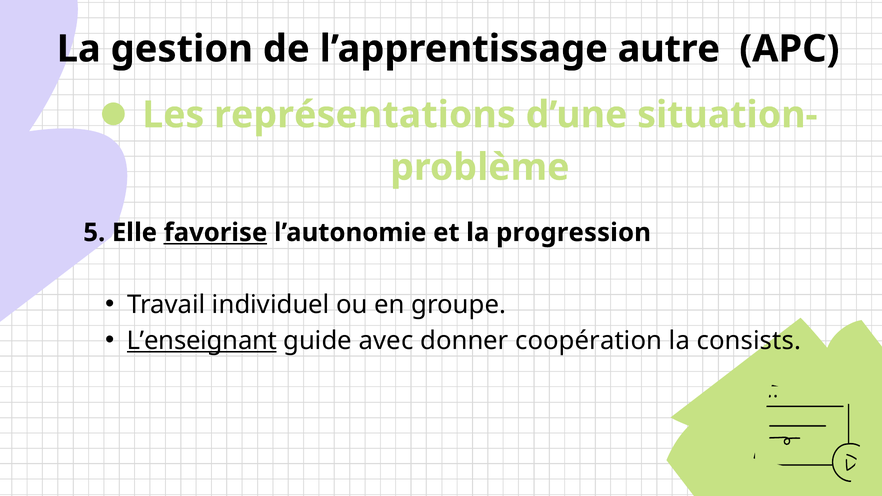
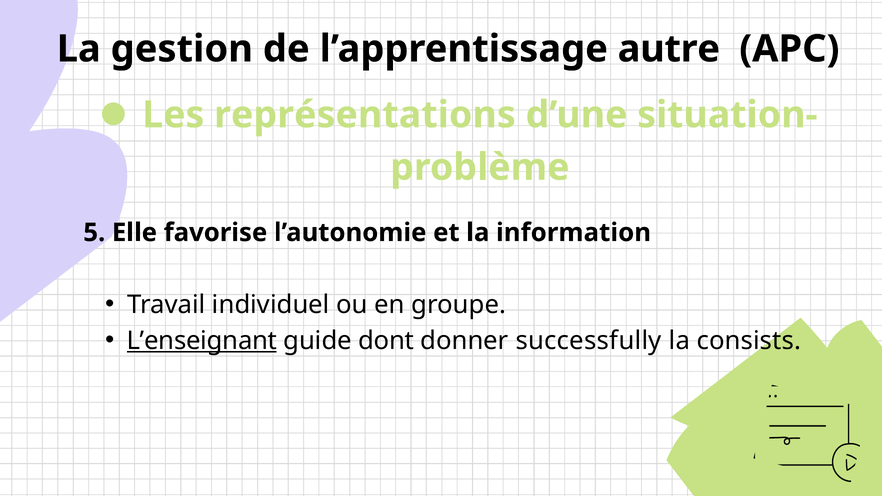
favorise underline: present -> none (215, 233)
progression: progression -> information (574, 233)
avec: avec -> dont (386, 341)
coopération: coopération -> successfully (589, 341)
